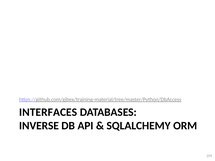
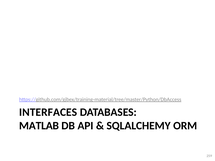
INVERSE: INVERSE -> MATLAB (39, 126)
